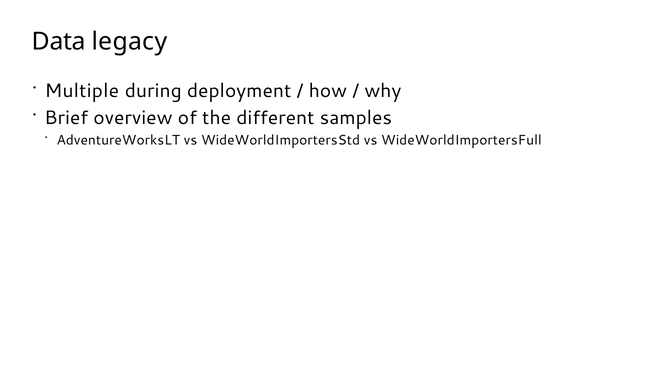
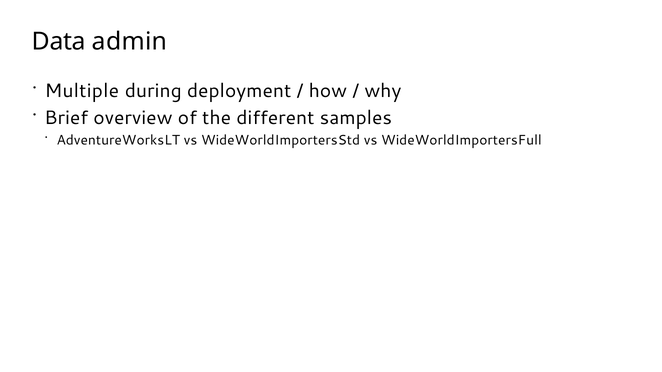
legacy: legacy -> admin (129, 41)
